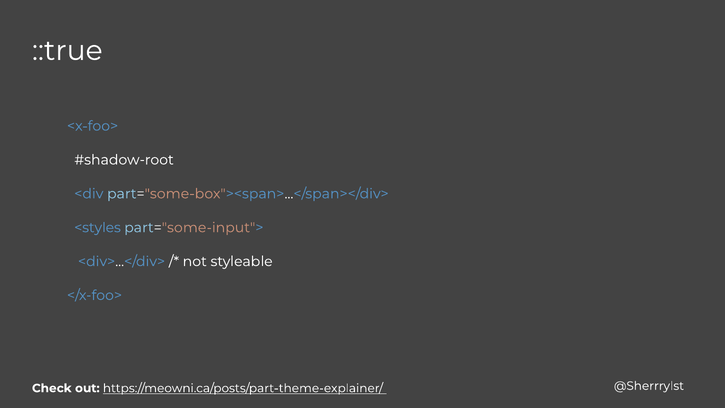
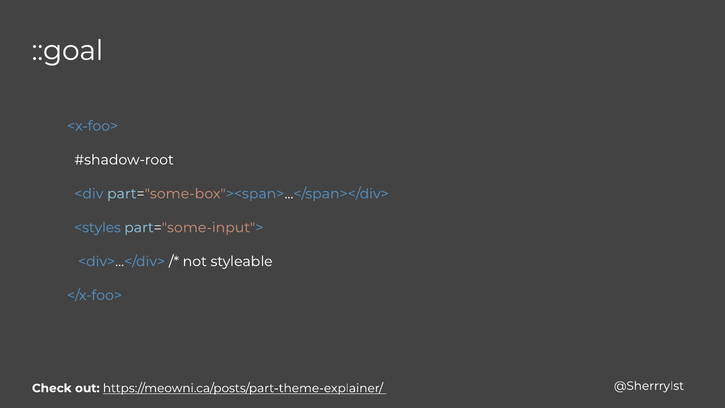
::true: ::true -> ::goal (67, 51)
